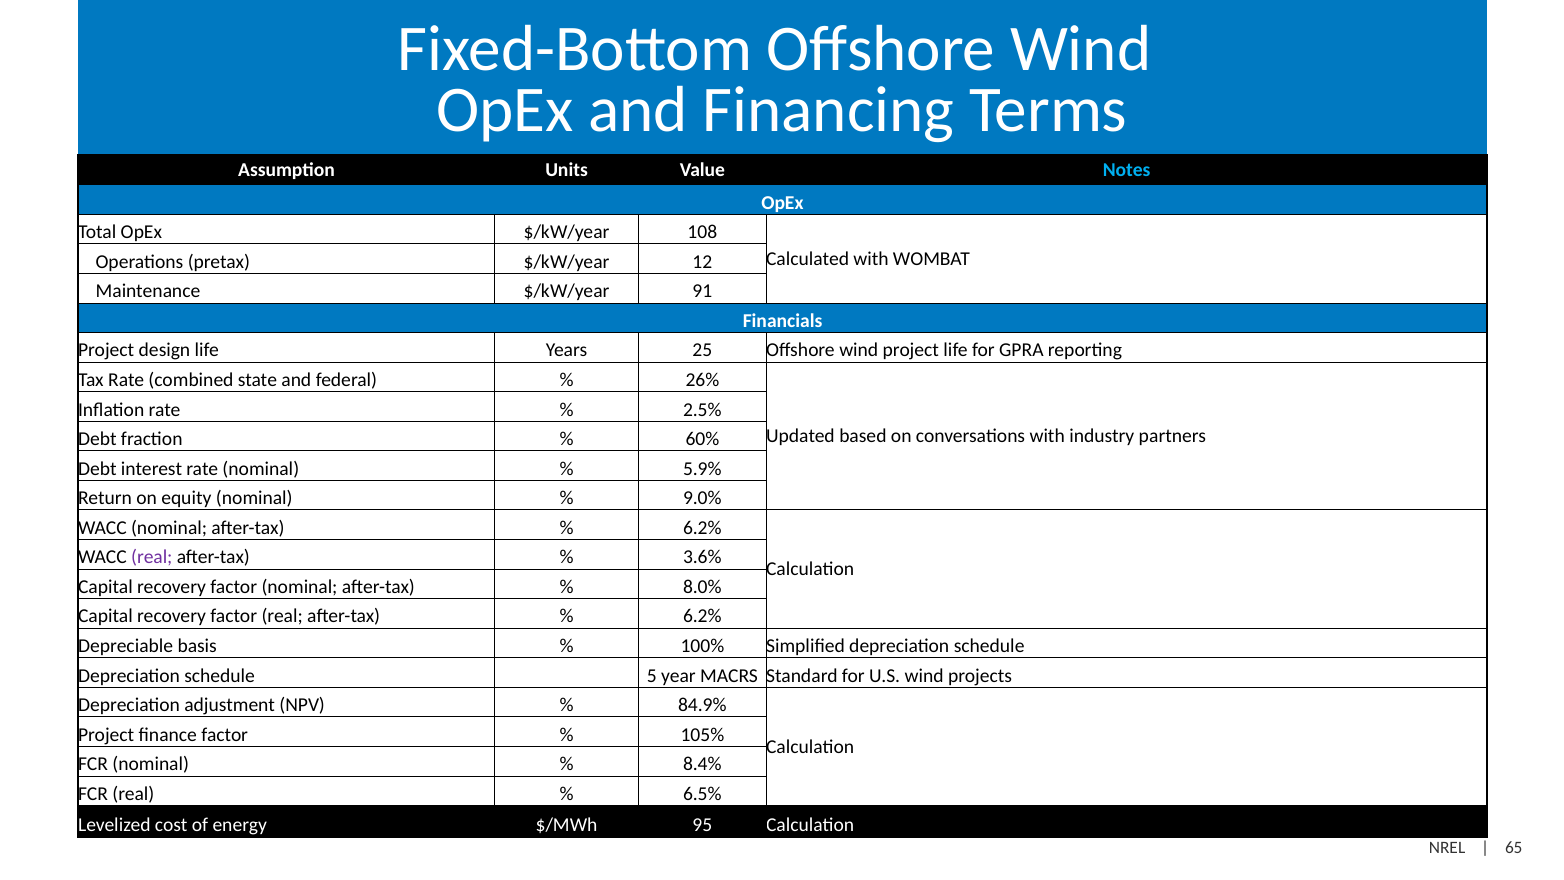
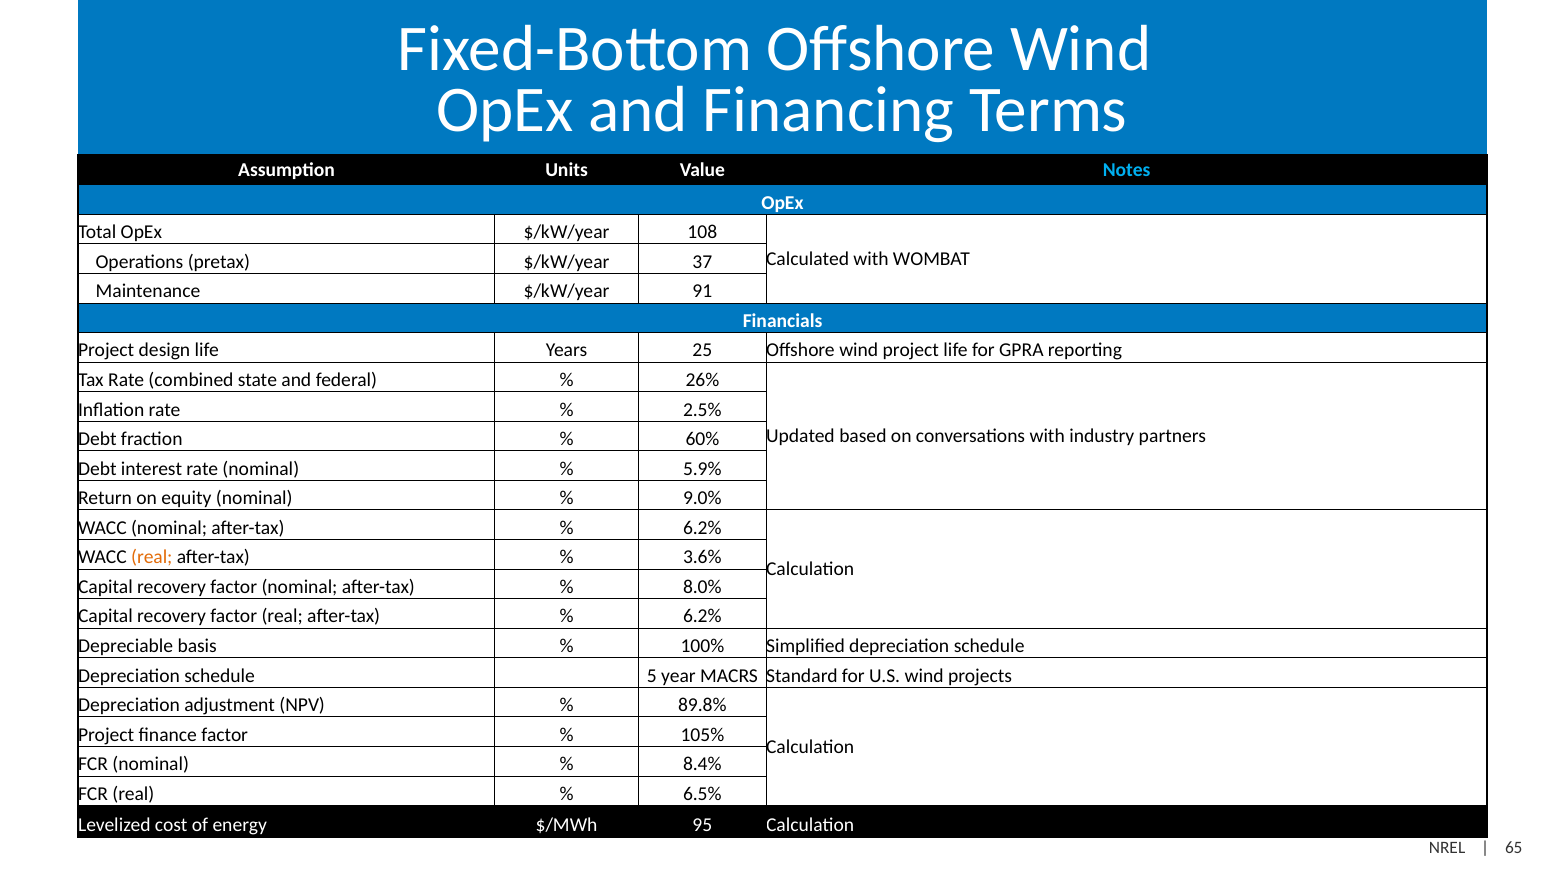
12: 12 -> 37 (702, 262)
real colour: purple -> orange (152, 557)
84.9%: 84.9% -> 89.8% (702, 705)
